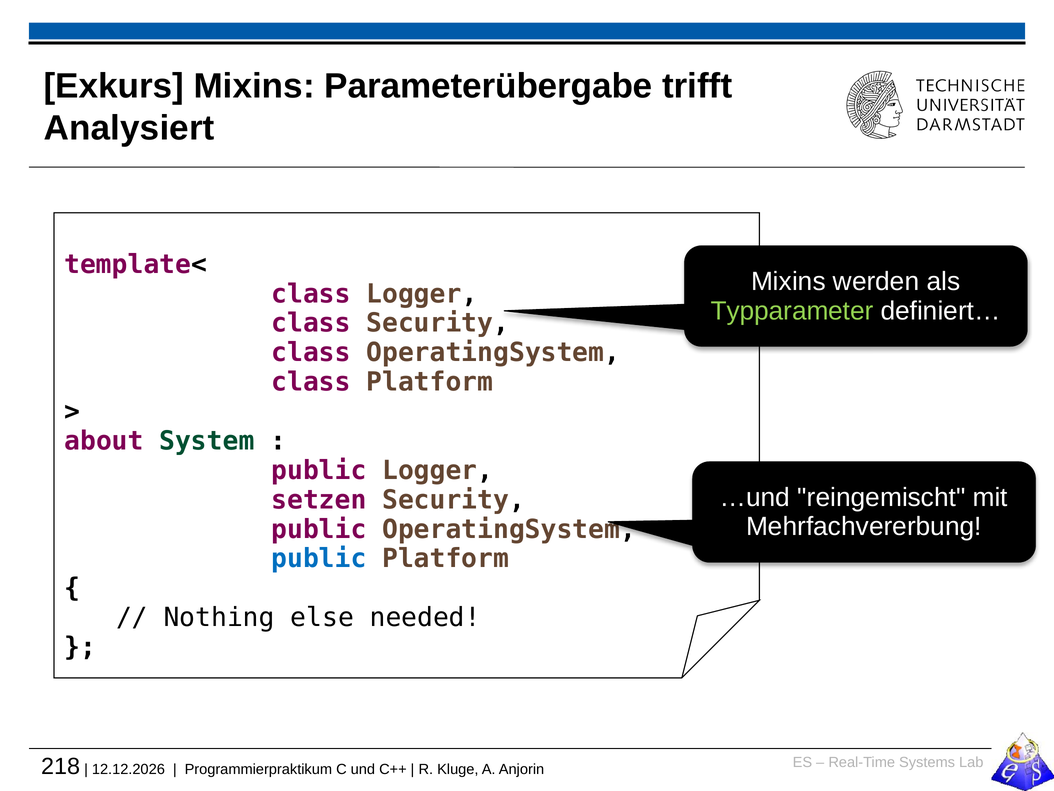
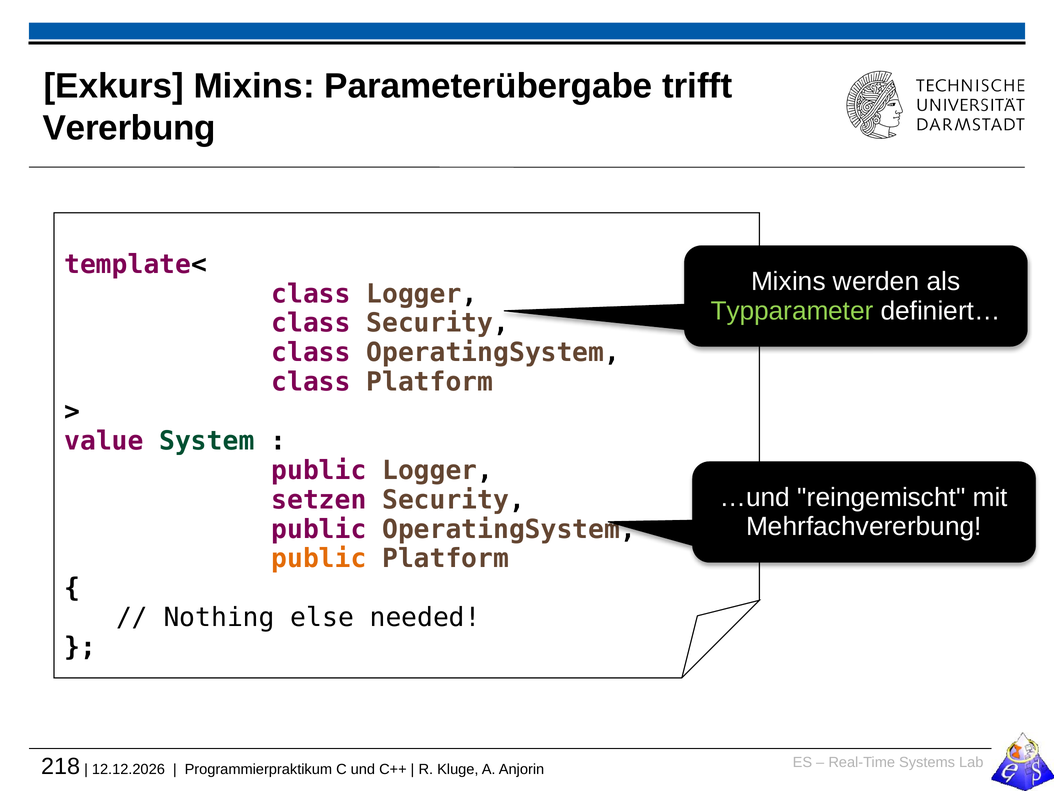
Analysiert: Analysiert -> Vererbung (129, 128)
about: about -> value (104, 441)
public colour: blue -> orange (319, 558)
